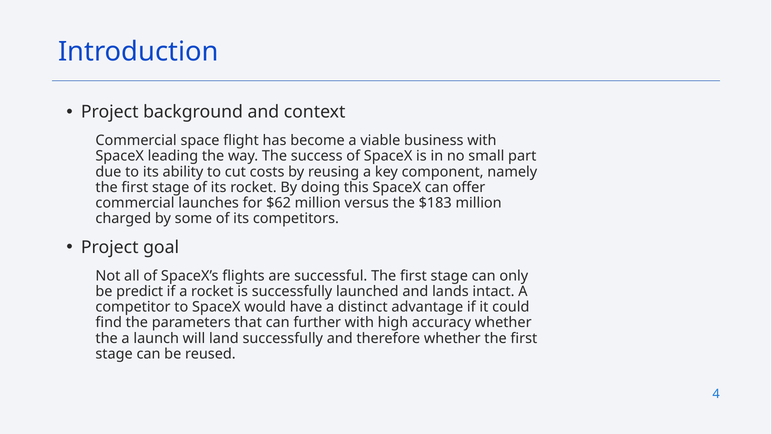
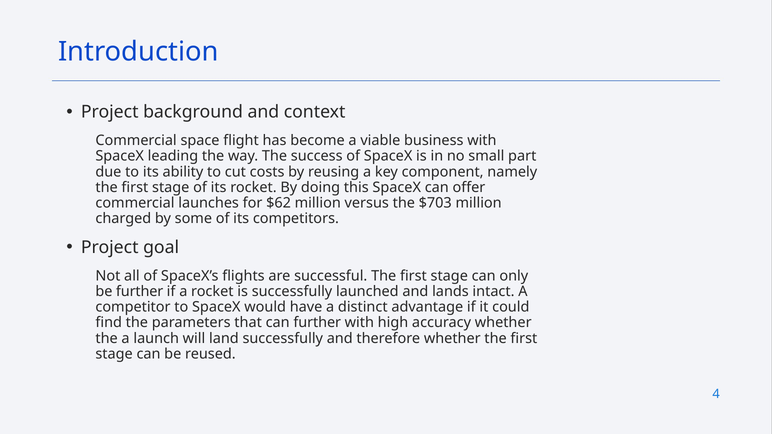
$183: $183 -> $703 (435, 203)
be predict: predict -> further (140, 292)
